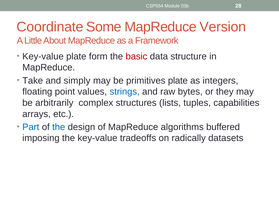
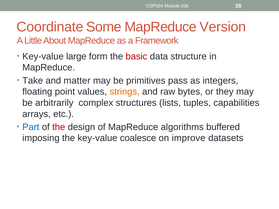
Key-value plate: plate -> large (76, 56)
simply: simply -> matter (77, 81)
primitives plate: plate -> pass (178, 81)
strings colour: blue -> orange (125, 92)
the colour: blue -> red (59, 127)
tradeoffs: tradeoffs -> coalesce (138, 138)
radically: radically -> improve (189, 138)
